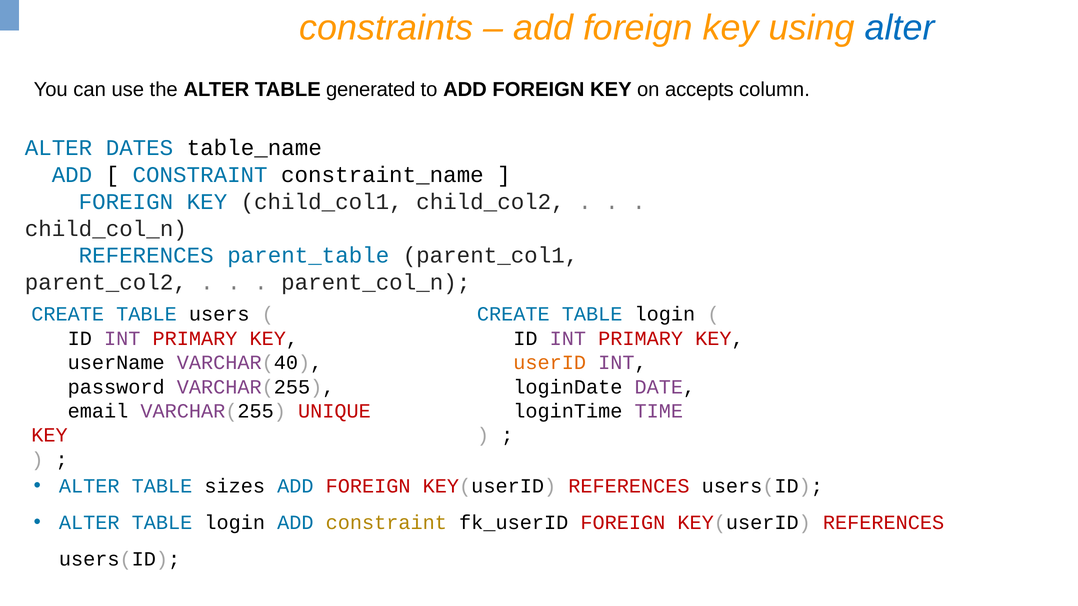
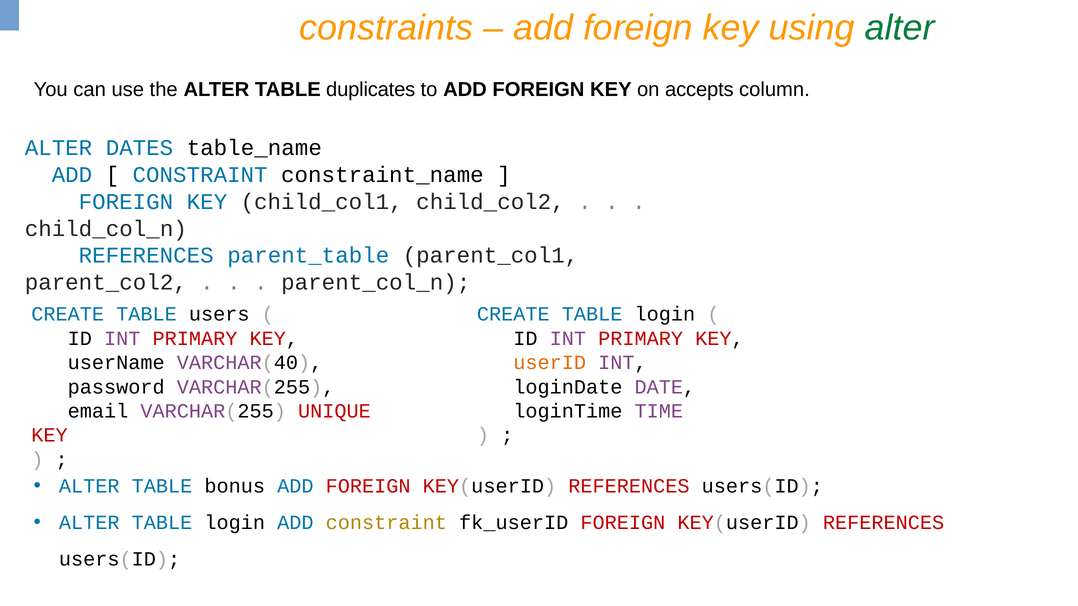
alter colour: blue -> green (900, 28)
generated: generated -> duplicates (371, 90)
sizes: sizes -> bonus (235, 487)
